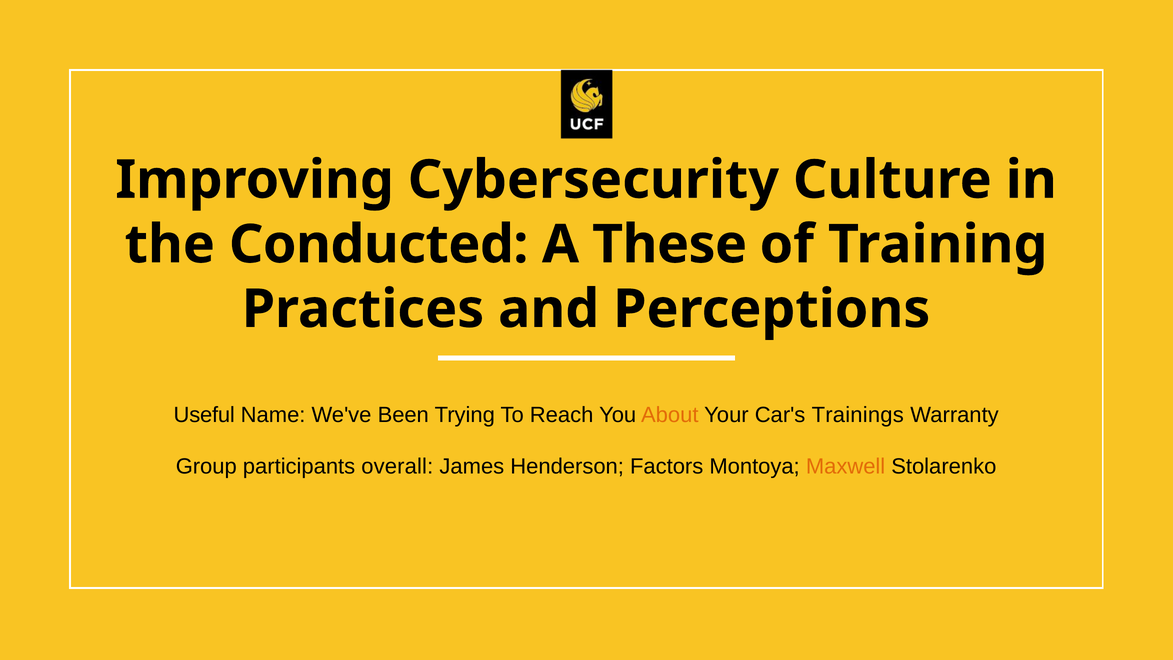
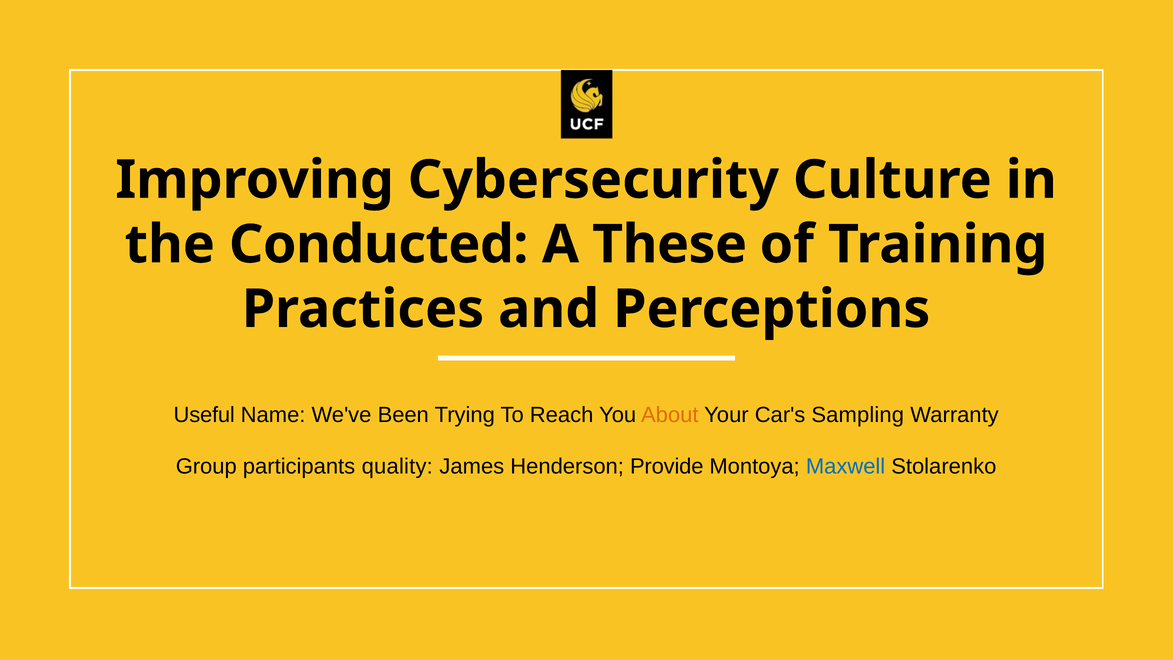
Trainings: Trainings -> Sampling (858, 415)
overall: overall -> quality (397, 467)
Factors: Factors -> Provide (667, 467)
Maxwell colour: orange -> blue (846, 467)
